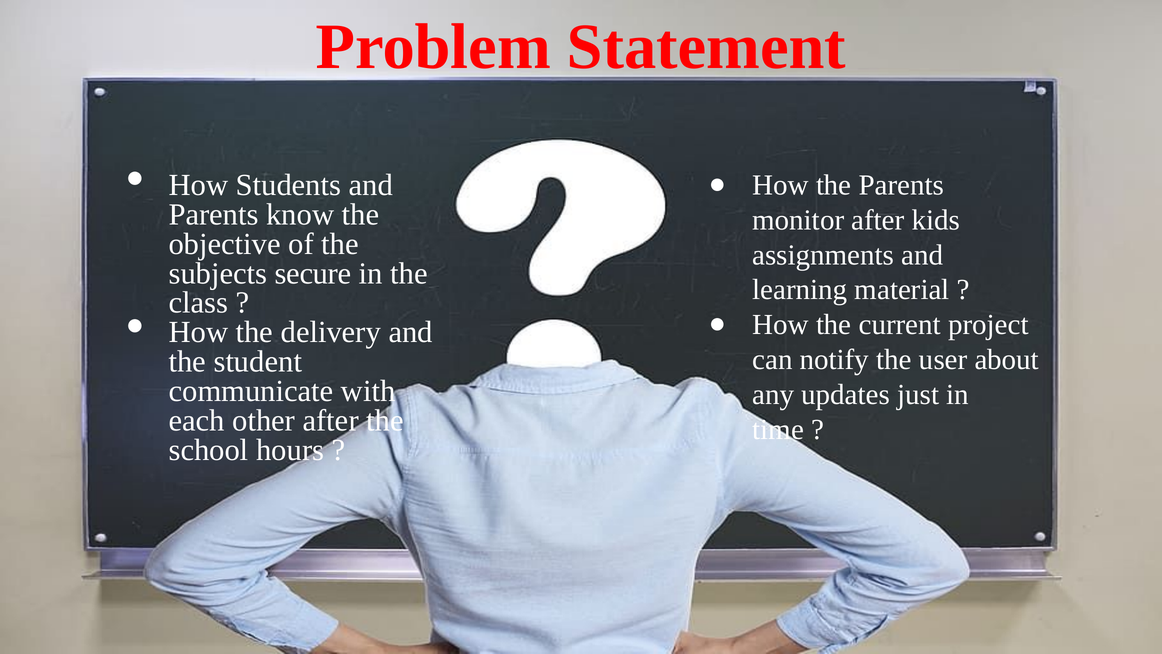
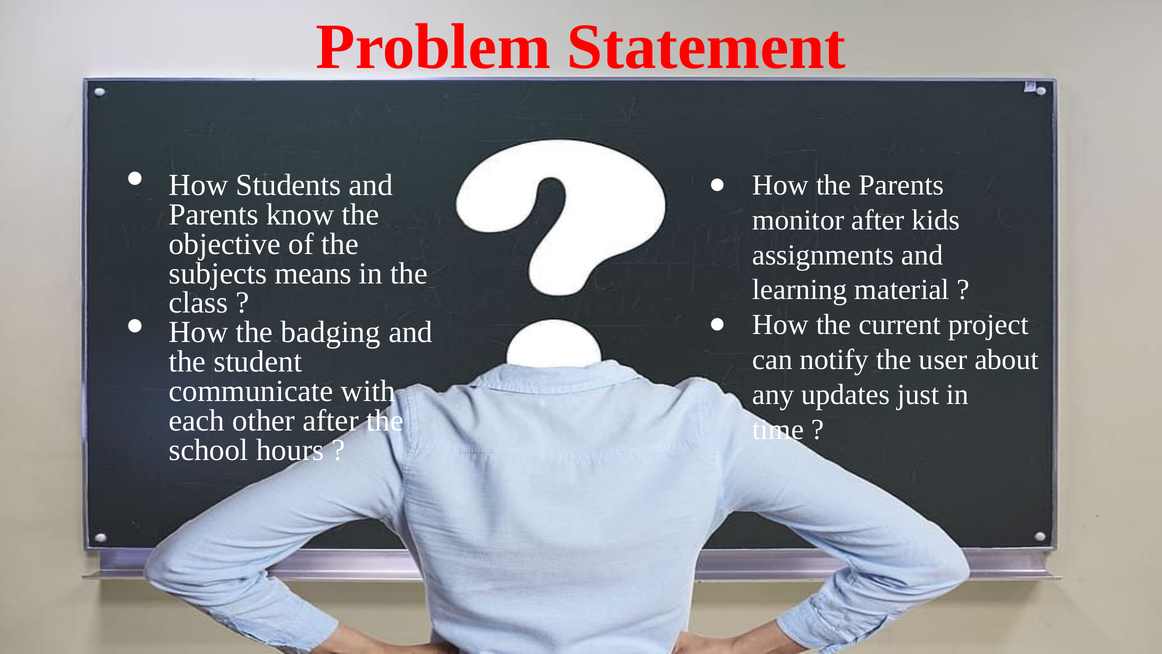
secure: secure -> means (313, 273)
delivery: delivery -> badging (331, 332)
